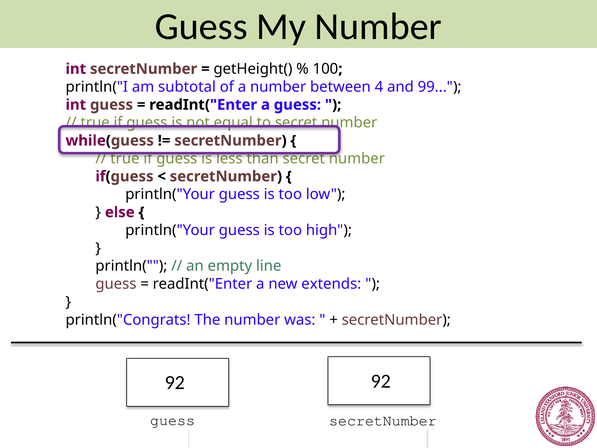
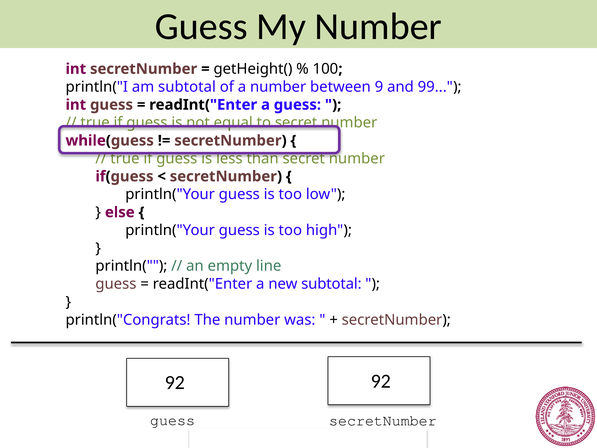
4: 4 -> 9 (379, 87)
new extends: extends -> subtotal (331, 284)
